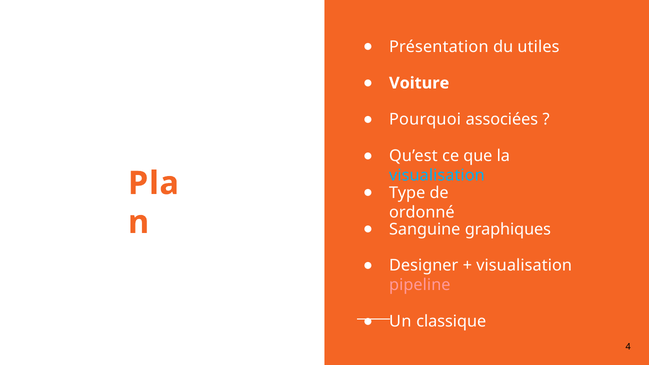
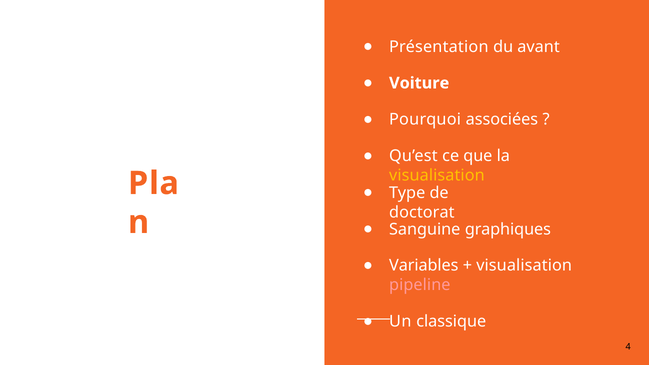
utiles: utiles -> avant (539, 47)
visualisation colour: light blue -> yellow (437, 176)
ordonné: ordonné -> doctorat (422, 212)
Designer: Designer -> Variables (424, 266)
